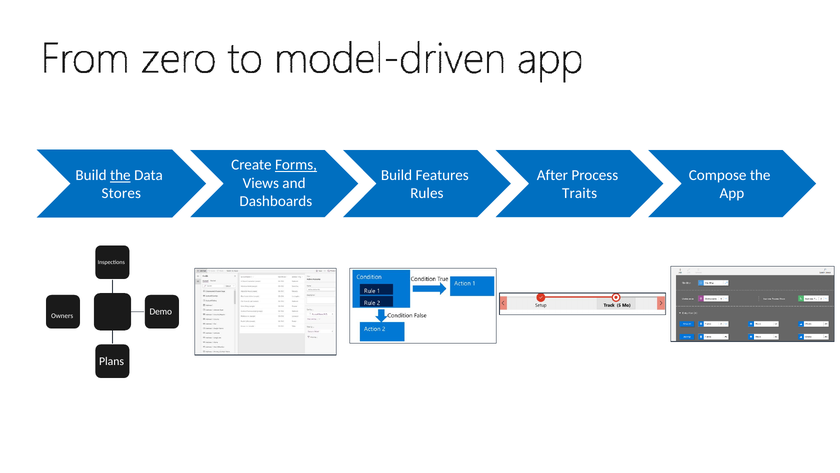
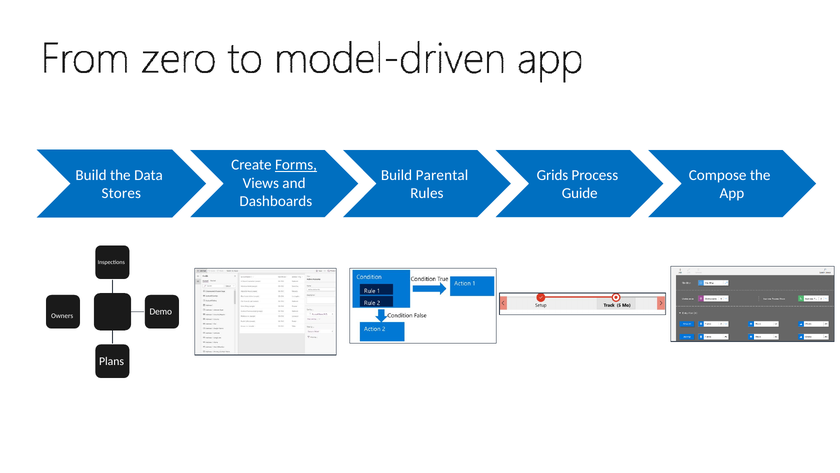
the underline: present -> none (120, 175)
Features: Features -> Parental (442, 175)
After: After -> Grids (552, 175)
Traits: Traits -> Guide (580, 193)
